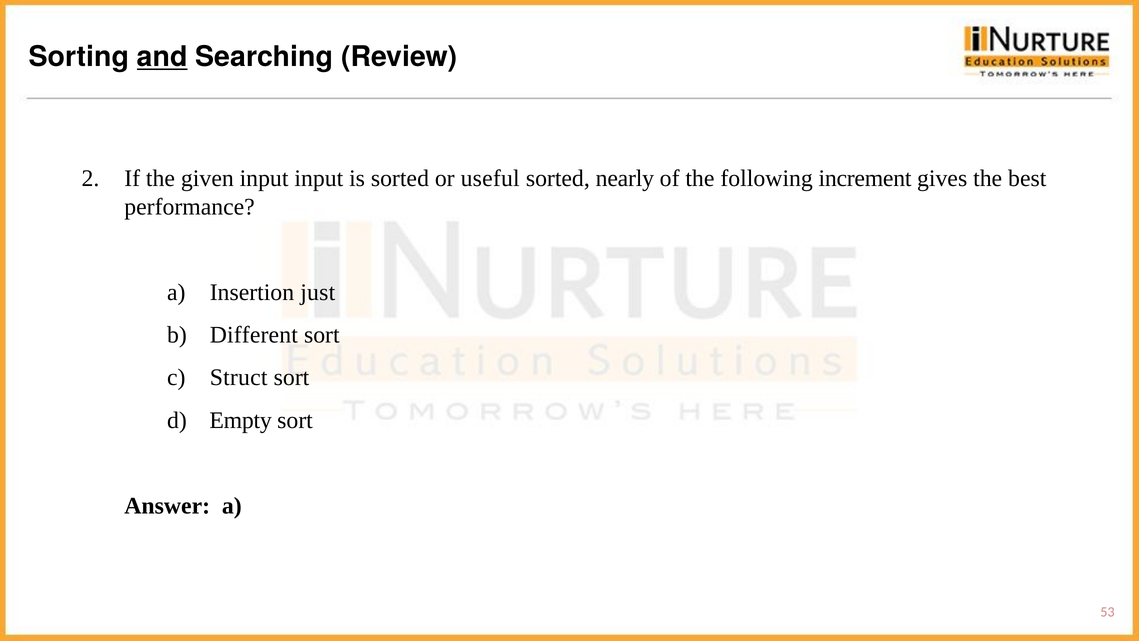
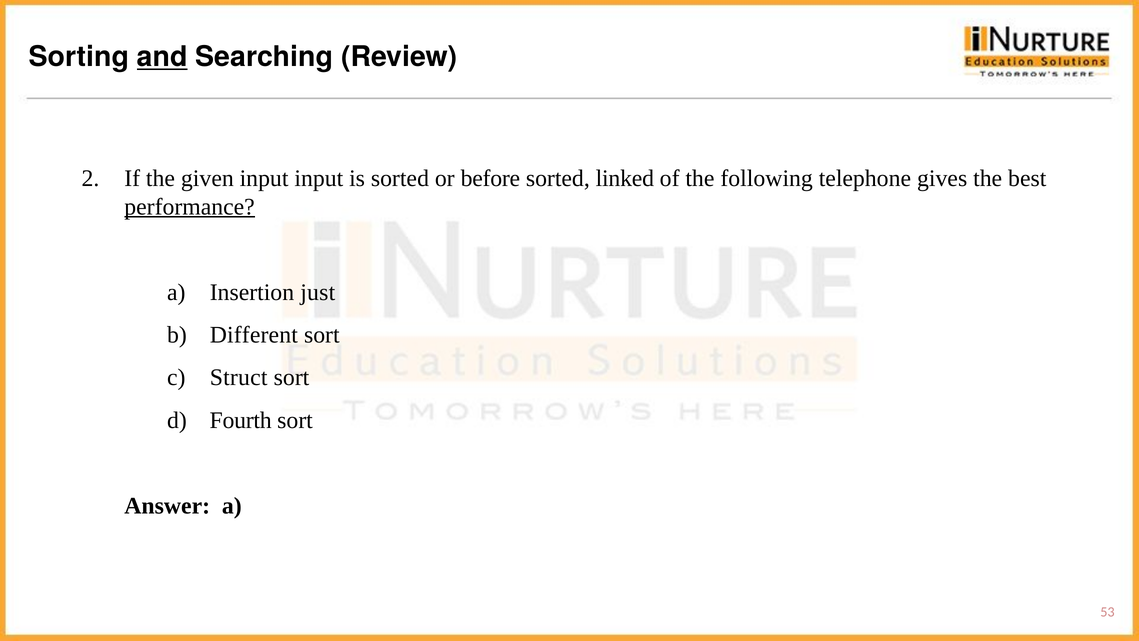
useful: useful -> before (490, 178)
nearly: nearly -> linked (625, 178)
increment: increment -> telephone (865, 178)
performance underline: none -> present (190, 207)
Empty: Empty -> Fourth (241, 420)
